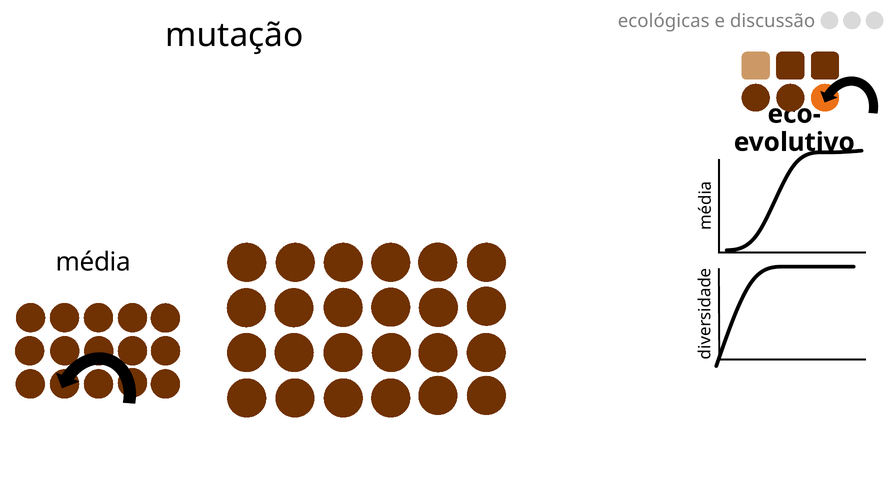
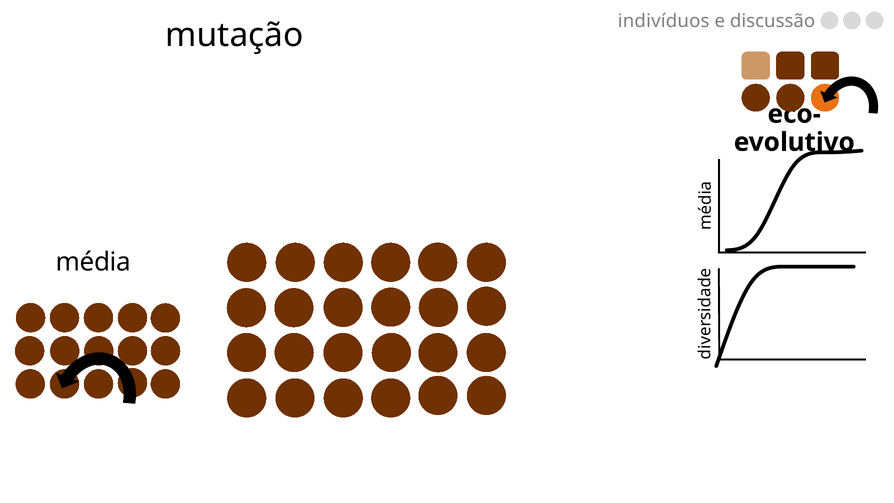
ecológicas: ecológicas -> indivíduos (664, 21)
